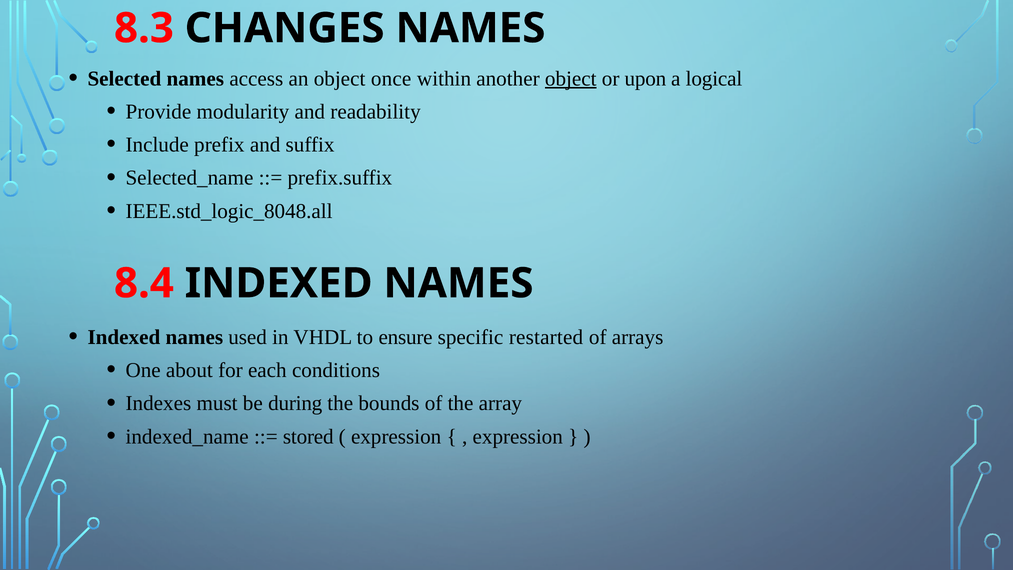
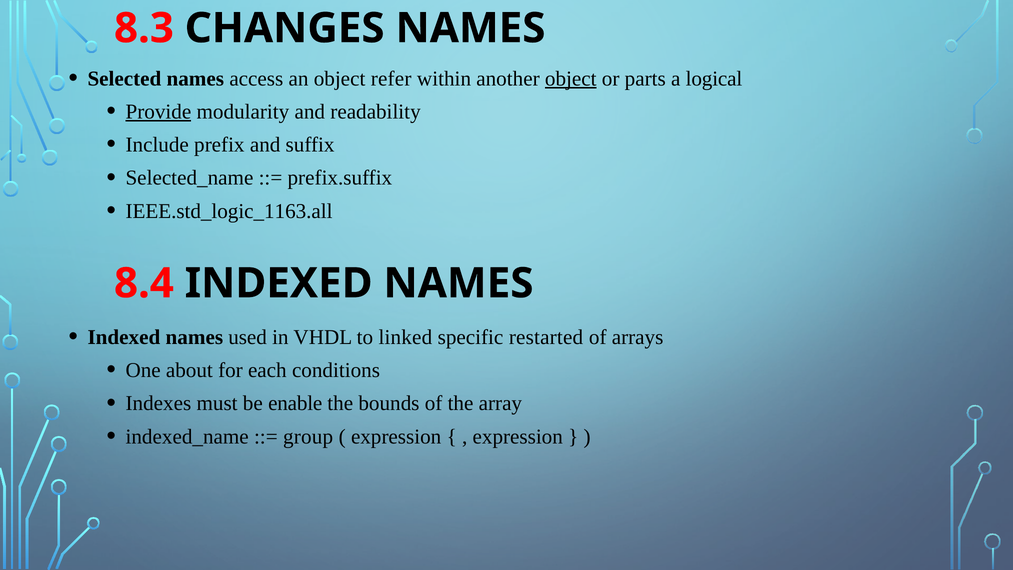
once: once -> refer (391, 79)
upon: upon -> parts (645, 79)
Provide underline: none -> present (158, 112)
IEEE.std_logic_8048.all: IEEE.std_logic_8048.all -> IEEE.std_logic_1163.all (229, 211)
ensure: ensure -> linked (405, 337)
during: during -> enable (295, 403)
stored: stored -> group (308, 436)
